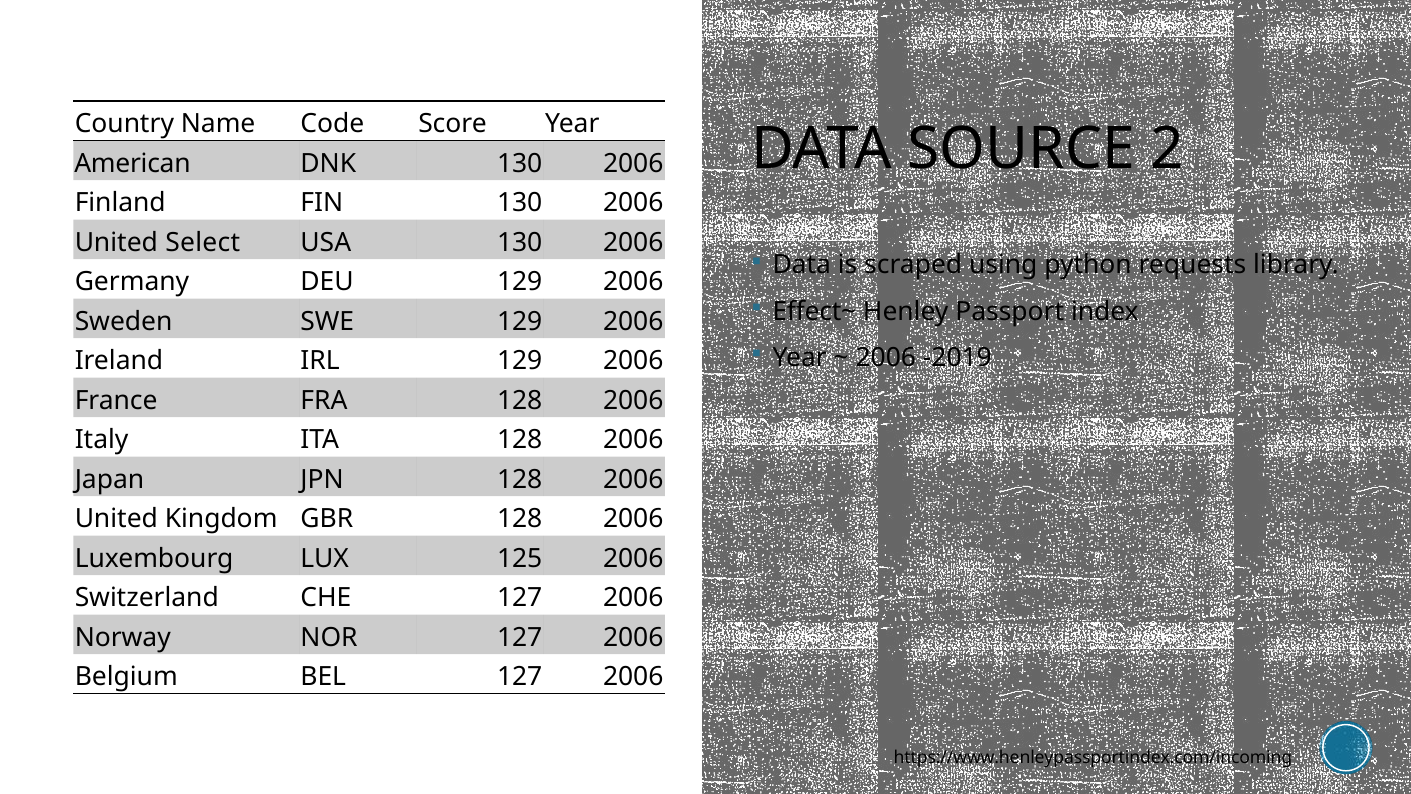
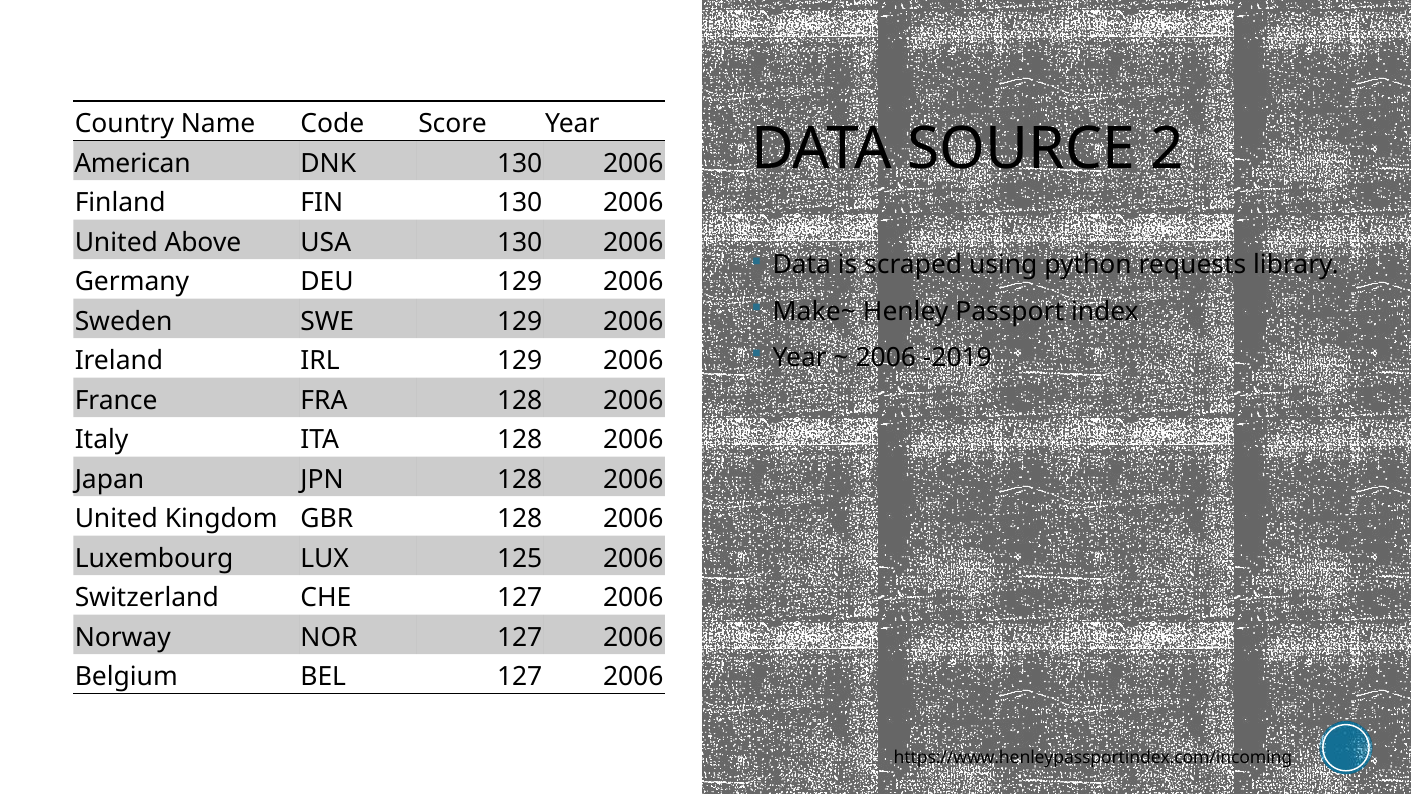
Select: Select -> Above (203, 242)
Effect~: Effect~ -> Make~ (814, 311)
